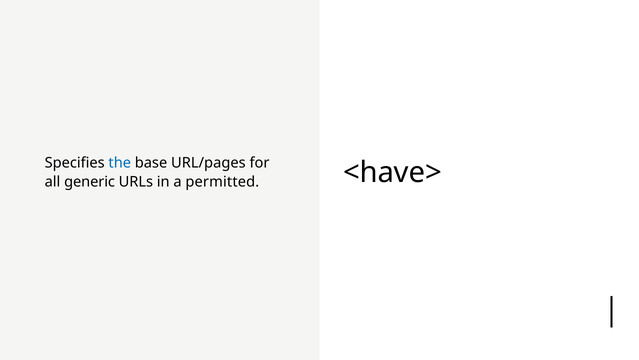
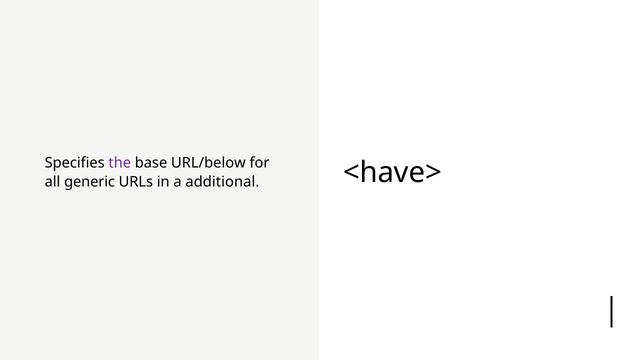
the colour: blue -> purple (120, 163)
URL/pages: URL/pages -> URL/below (208, 163)
permitted: permitted -> additional (222, 182)
